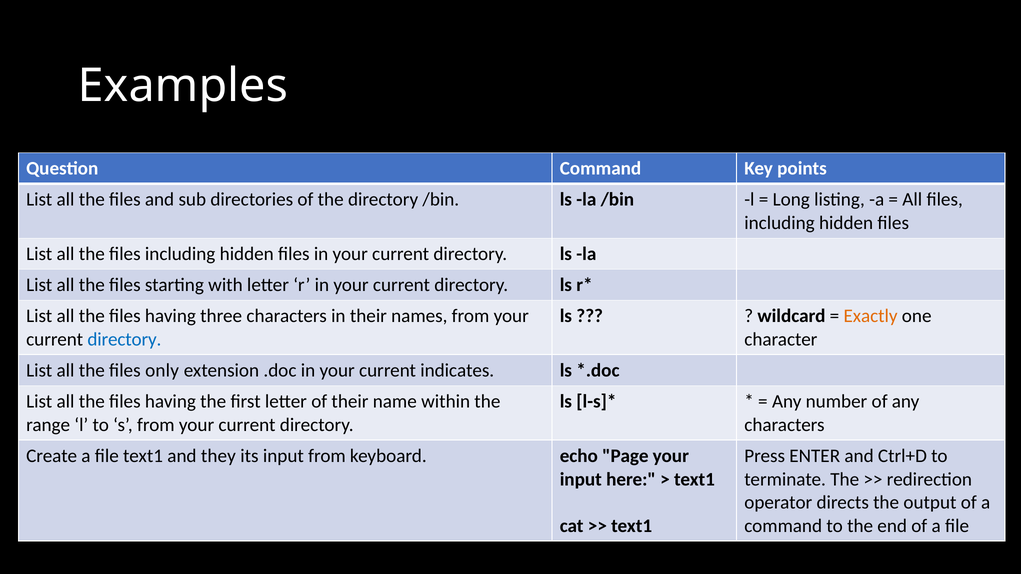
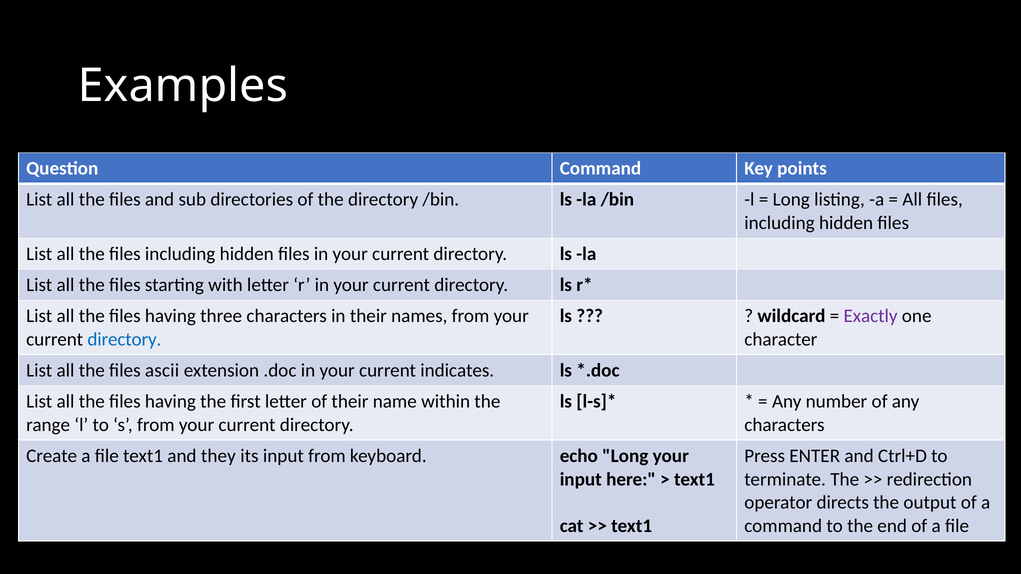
Exactly colour: orange -> purple (871, 316)
only: only -> ascii (162, 371)
echo Page: Page -> Long (625, 456)
